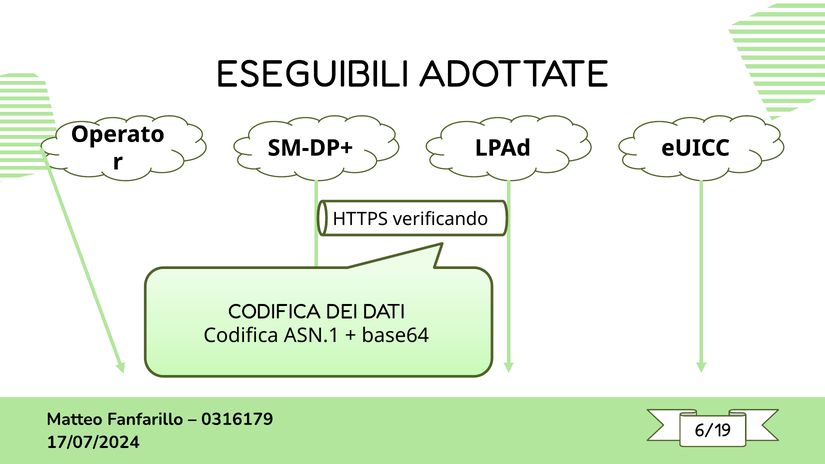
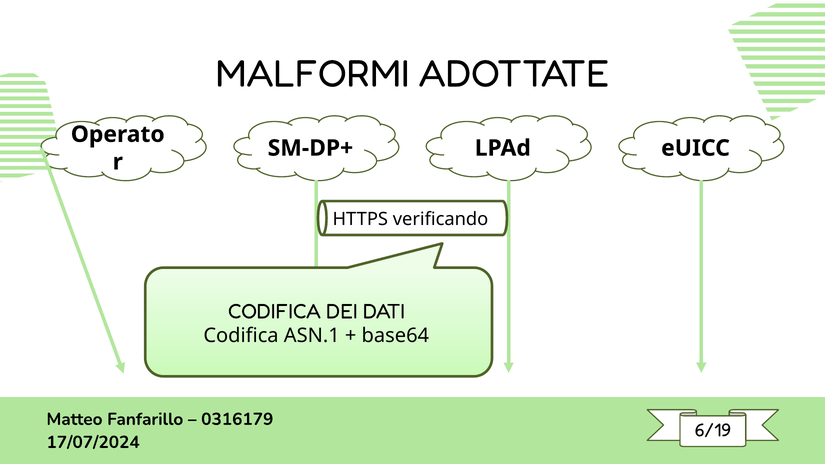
ESEGUIBILI: ESEGUIBILI -> MALFORMI (312, 74)
